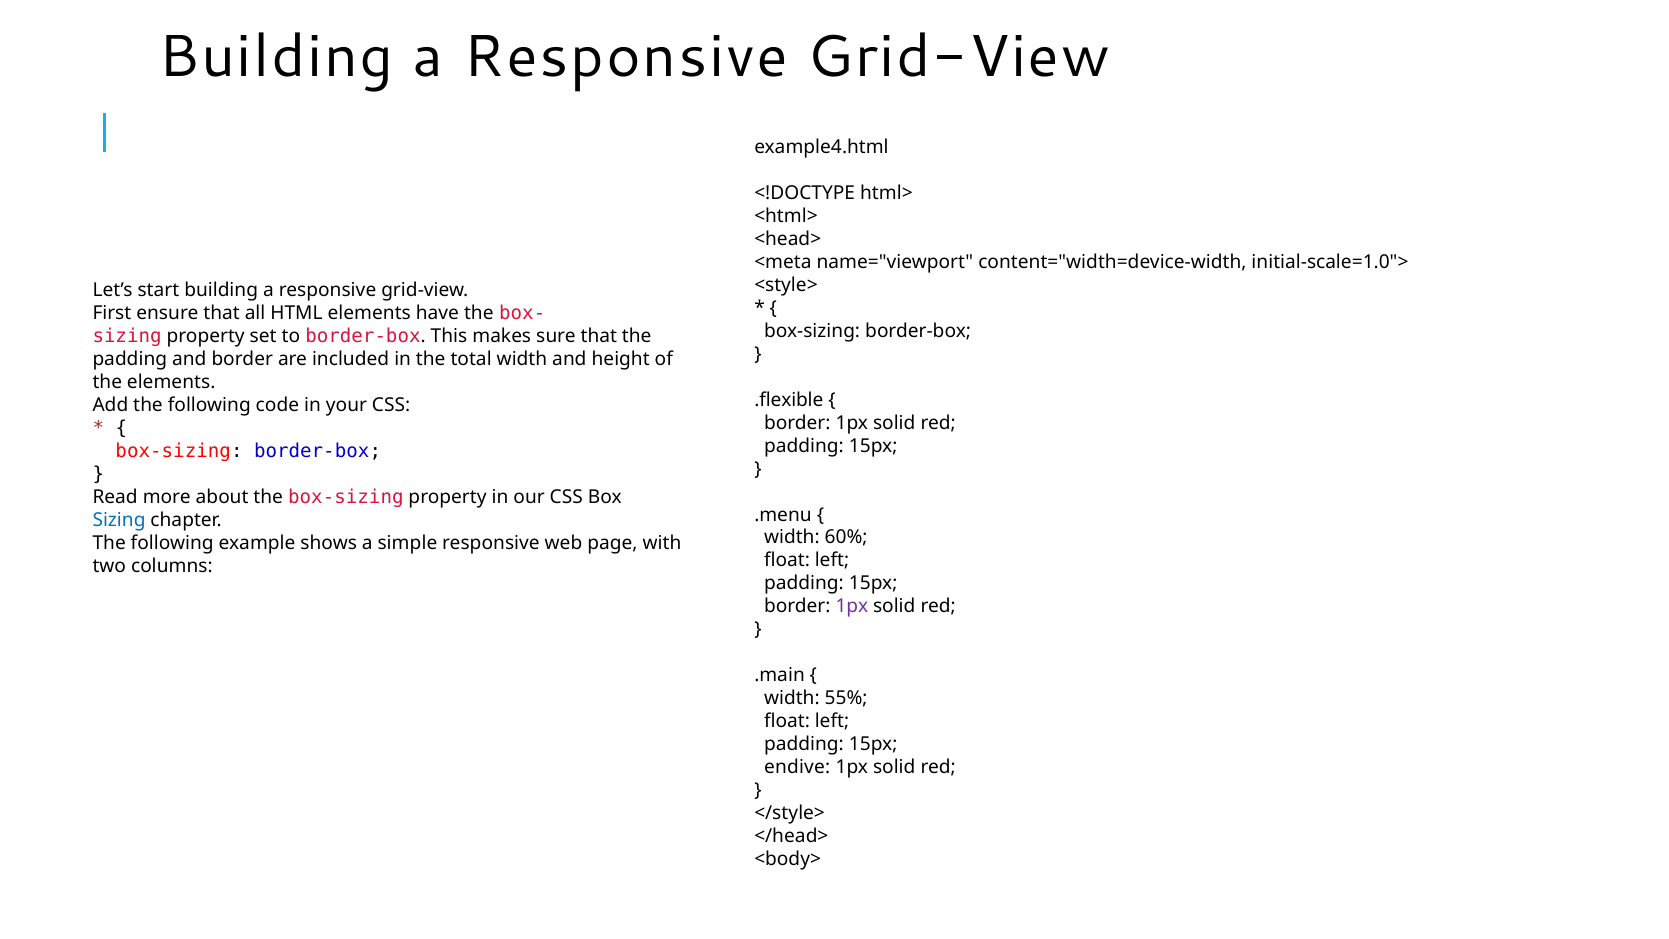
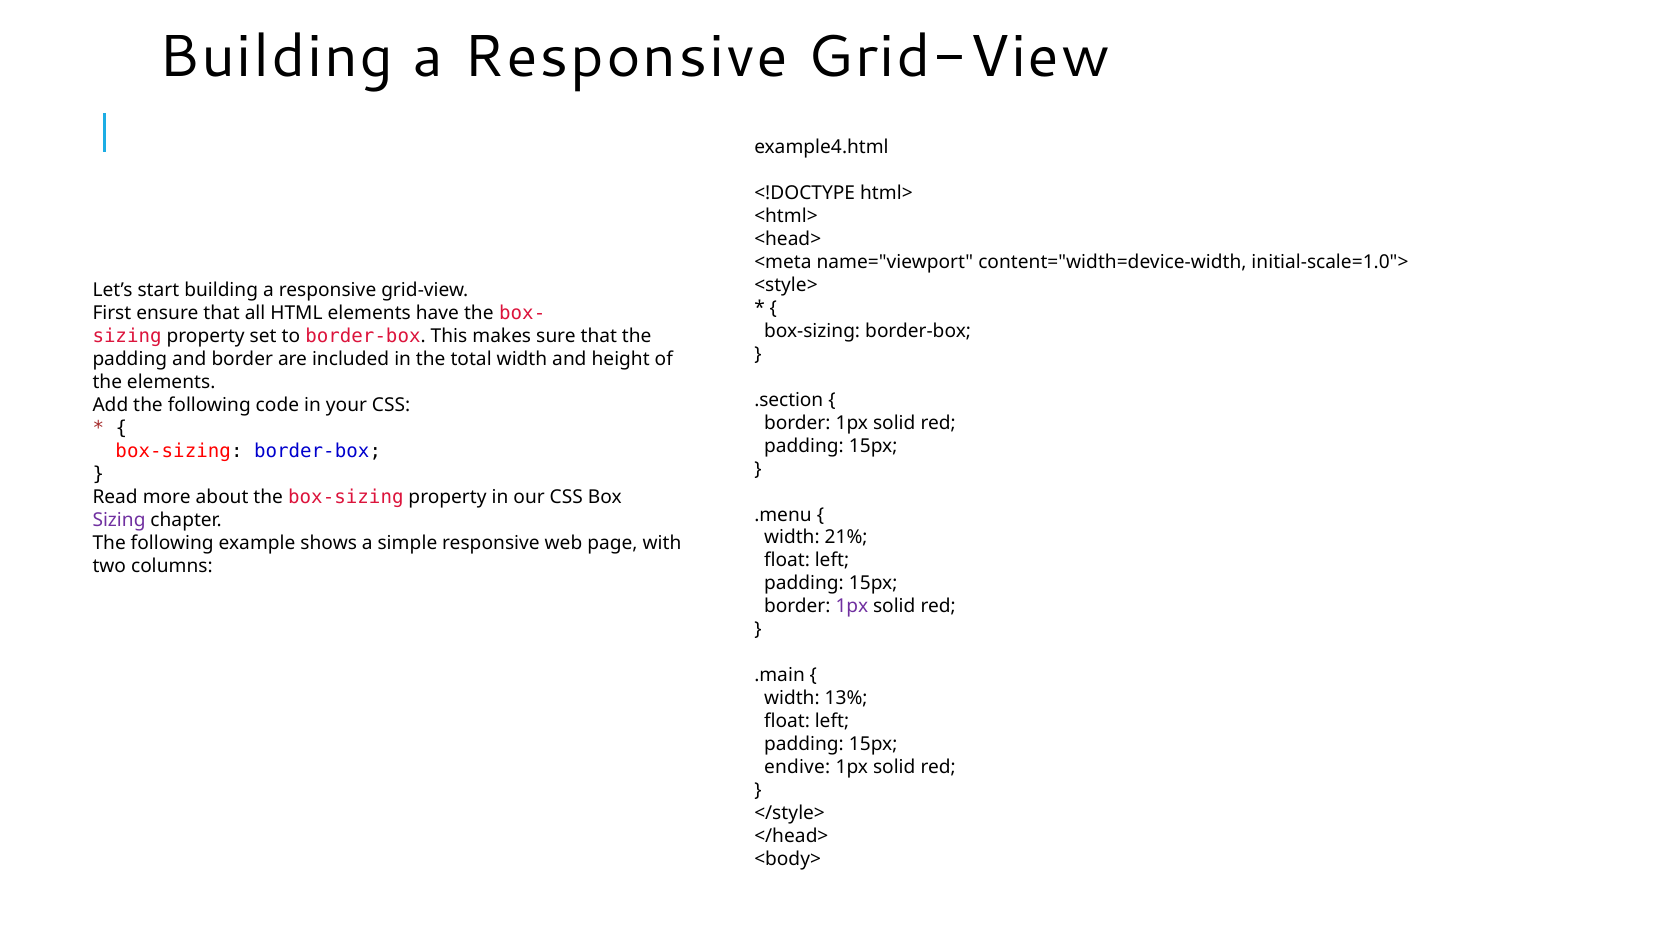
.flexible: .flexible -> .section (789, 400)
Sizing colour: blue -> purple (119, 520)
60%: 60% -> 21% (846, 538)
55%: 55% -> 13% (846, 698)
